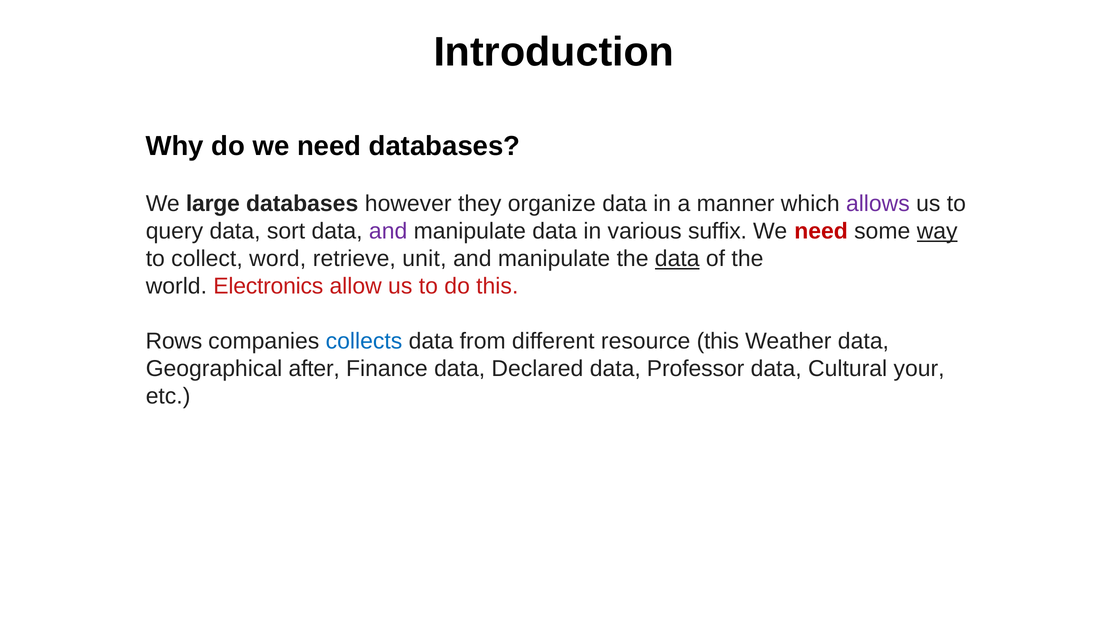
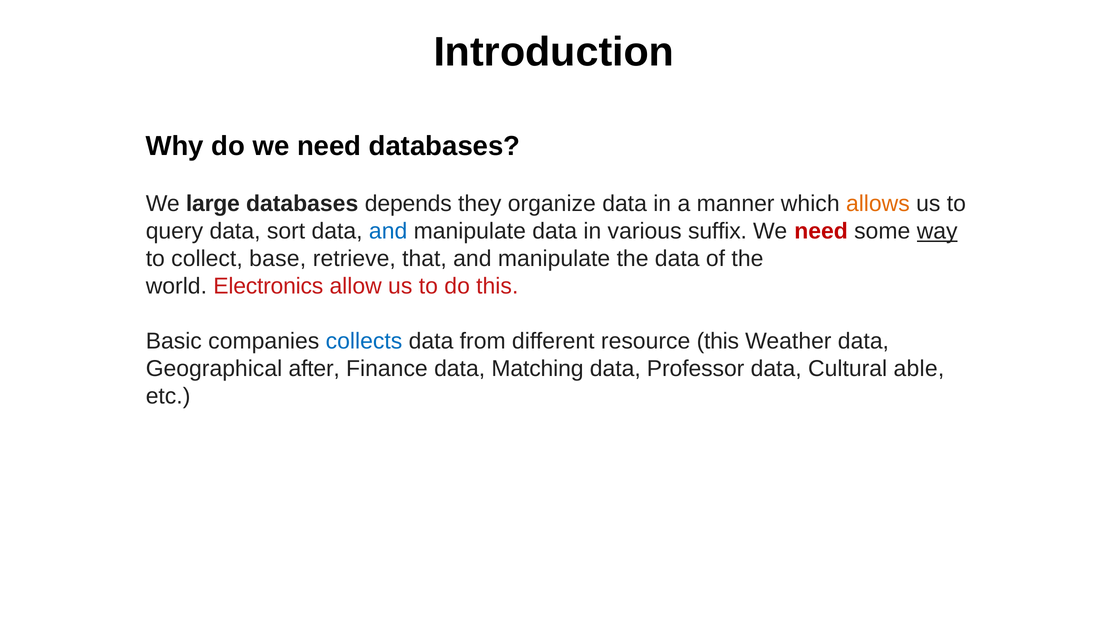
however: however -> depends (408, 204)
allows colour: purple -> orange (878, 204)
and colour: purple -> blue (388, 231)
word: word -> base (278, 259)
unit: unit -> that (424, 259)
data underline: present -> none (677, 259)
Rows: Rows -> Basic (174, 342)
Declared: Declared -> Matching (537, 369)
your: your -> able (919, 369)
